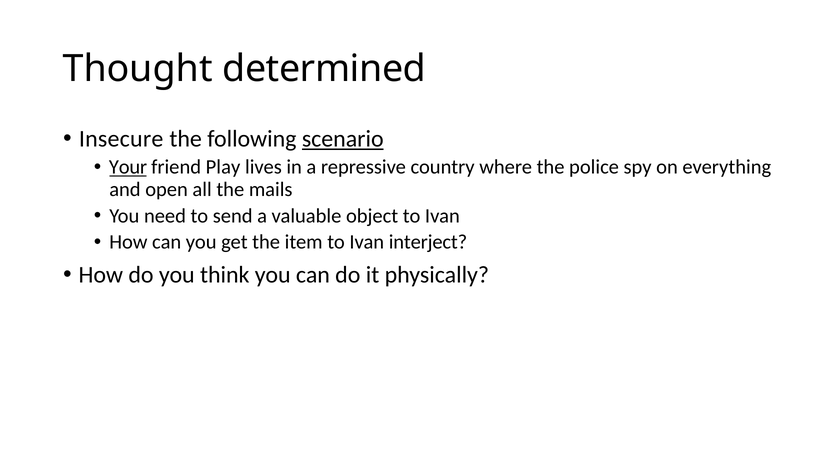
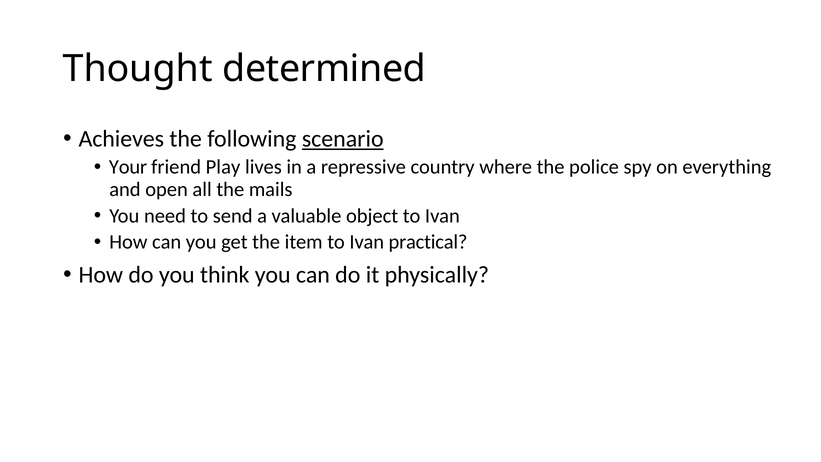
Insecure: Insecure -> Achieves (121, 139)
Your underline: present -> none (128, 167)
interject: interject -> practical (428, 242)
